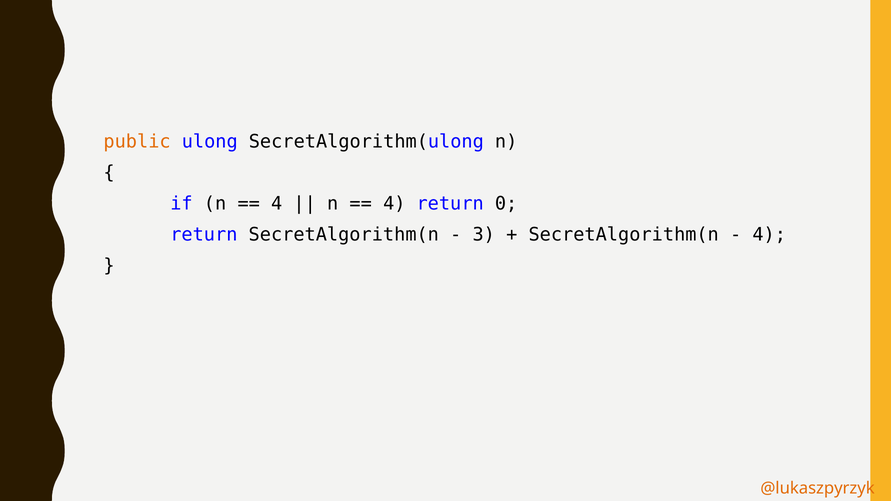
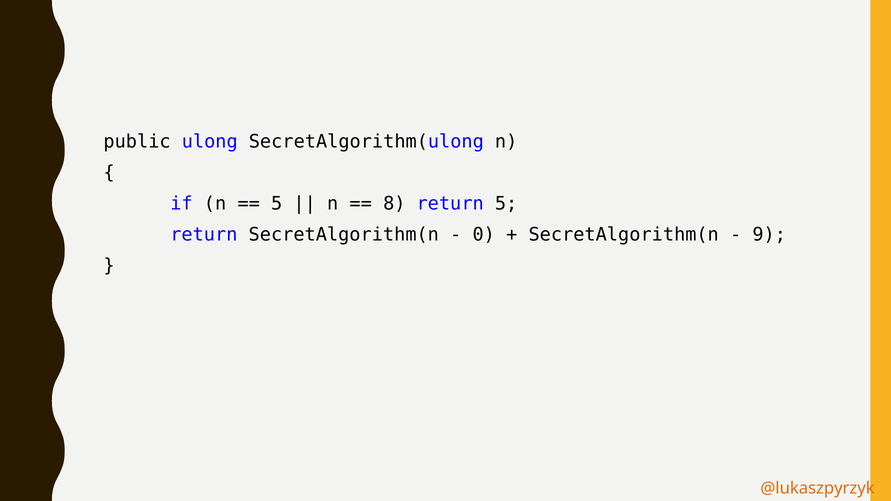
public colour: orange -> black (137, 142)
4: 4 -> 5 (277, 204)
4: 4 -> 8 (394, 204)
return 0: 0 -> 5 (506, 204)
3: 3 -> 0 (484, 235)
4: 4 -> 9 (769, 235)
